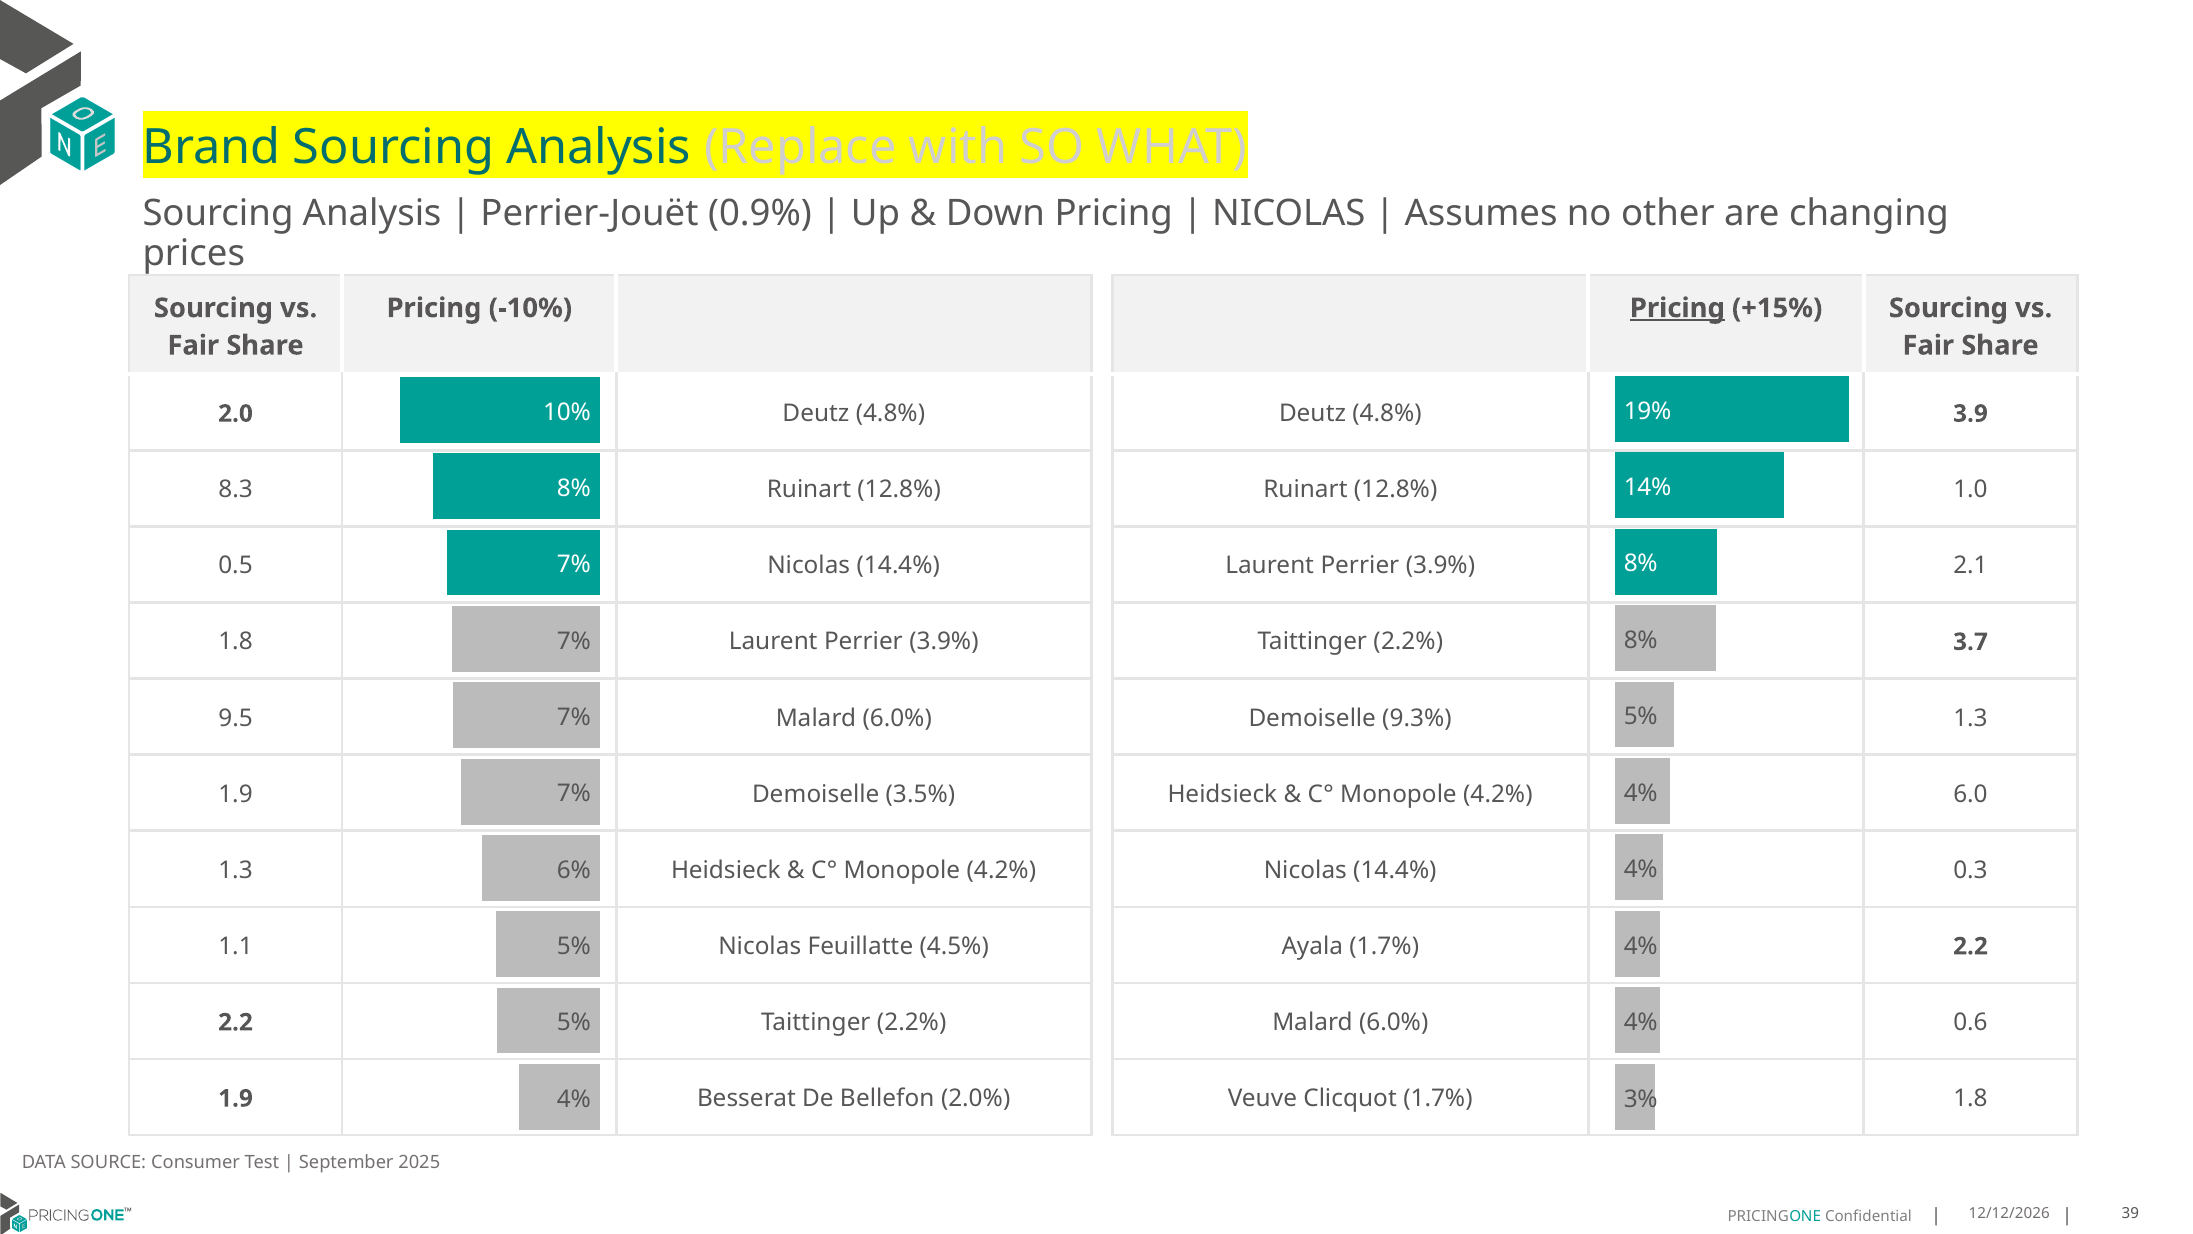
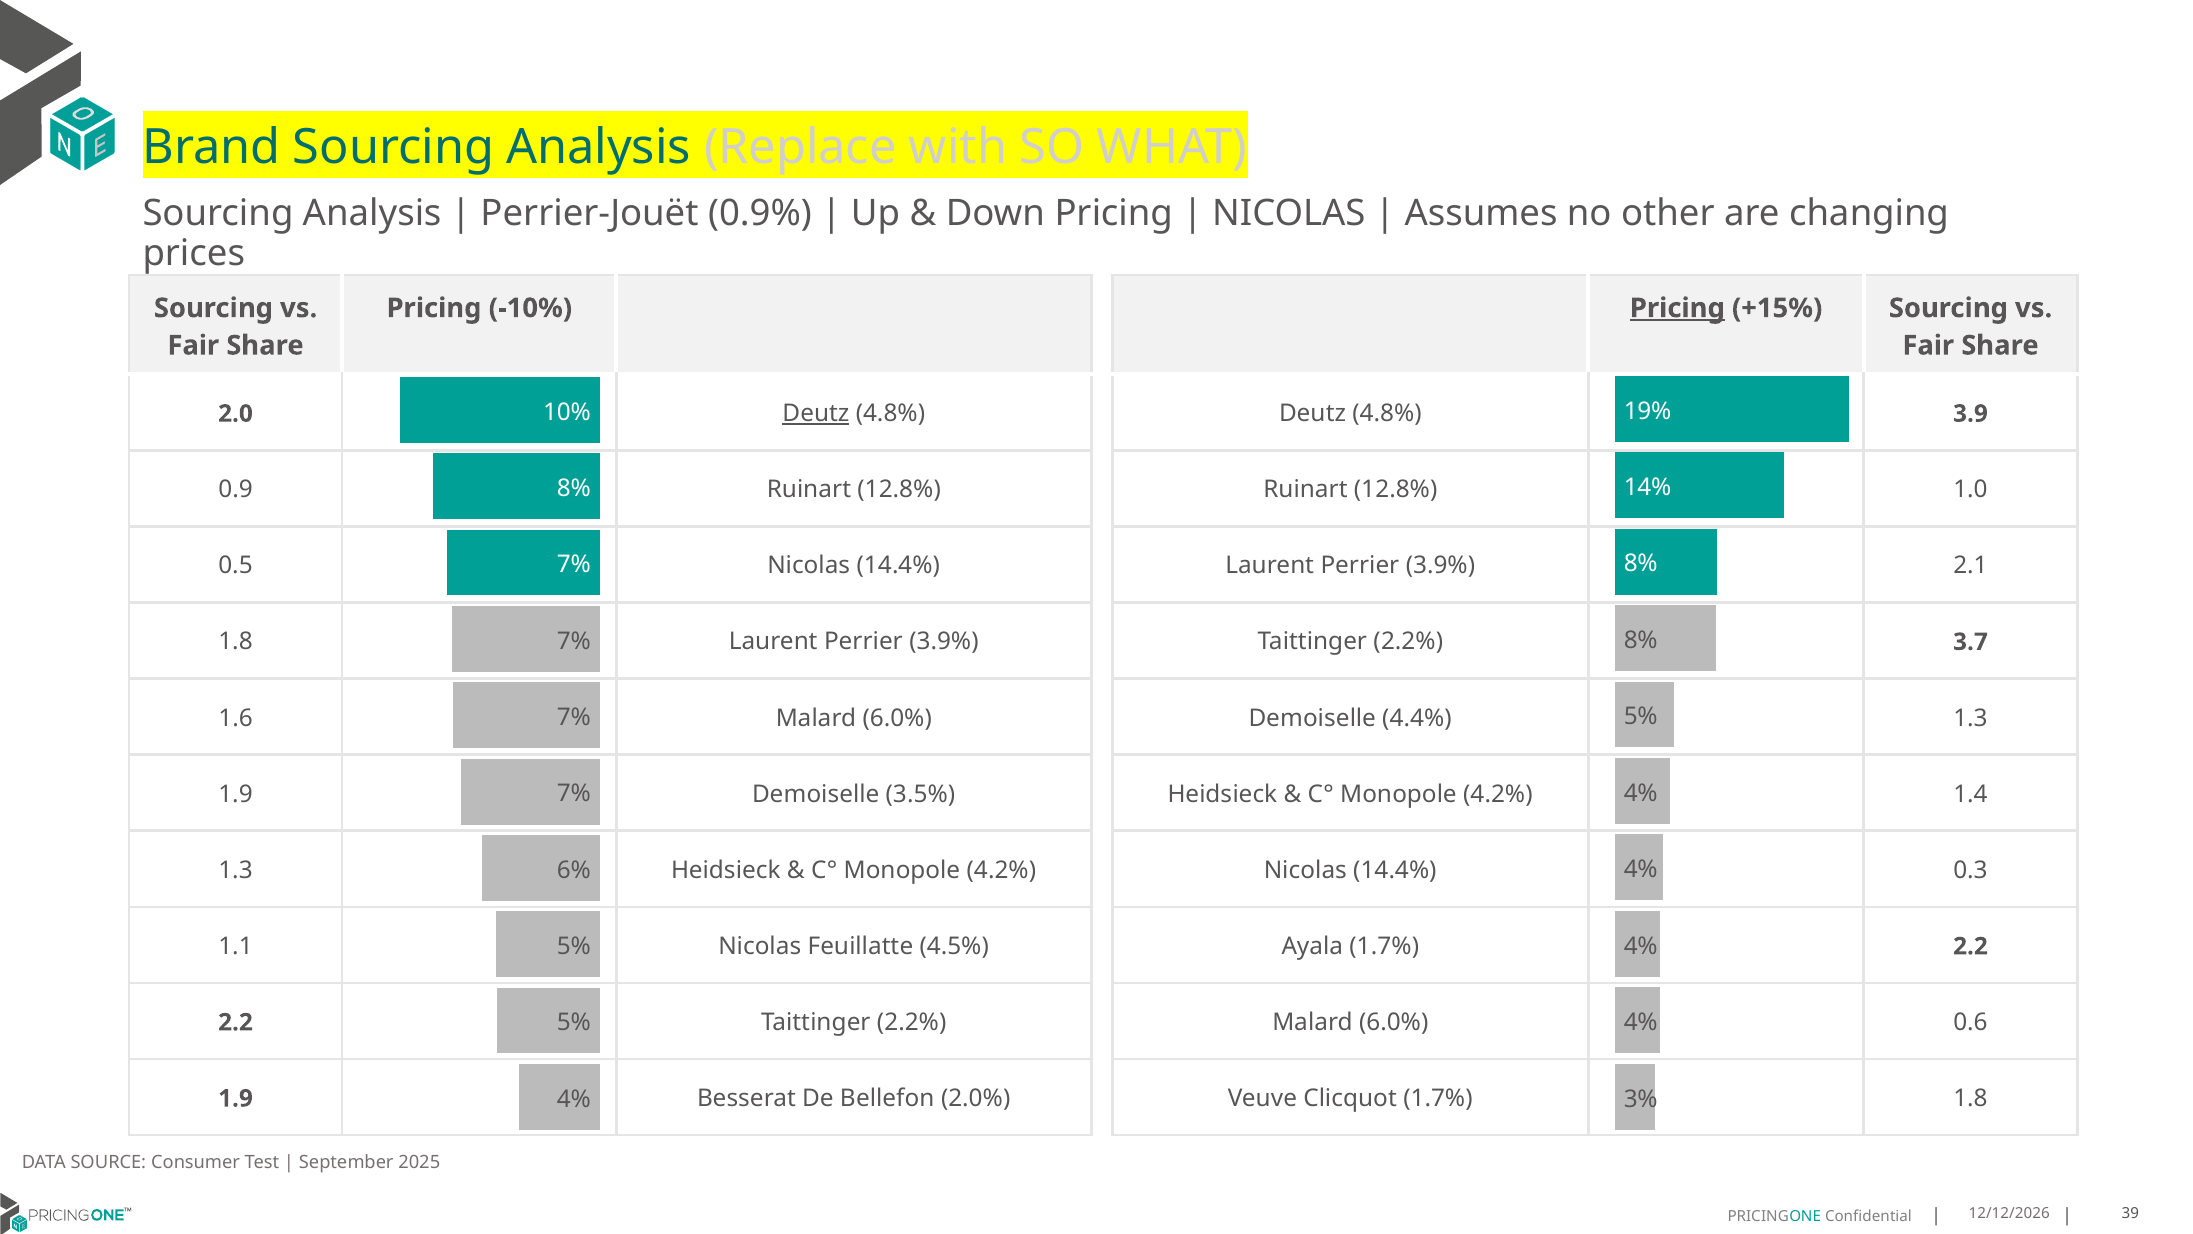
Deutz underline: none -> present (816, 414)
8.3: 8.3 -> 0.9 (236, 490)
9.5: 9.5 -> 1.6 (236, 718)
9.3%: 9.3% -> 4.4% (1417, 718)
6.0: 6.0 -> 1.4 (1970, 794)
